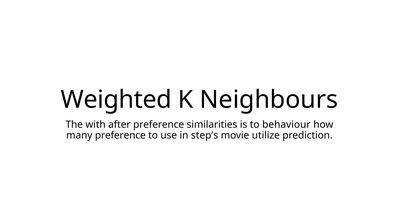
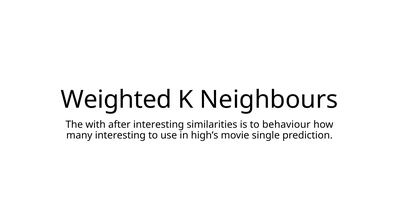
after preference: preference -> interesting (159, 125)
many preference: preference -> interesting (120, 135)
step’s: step’s -> high’s (205, 135)
utilize: utilize -> single (266, 135)
